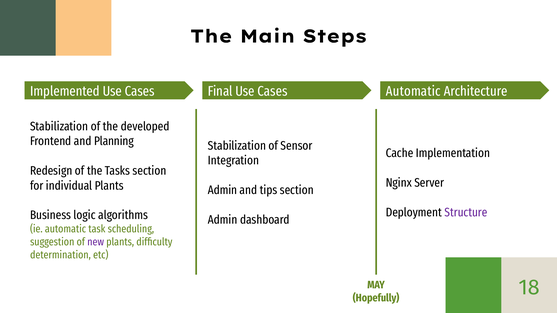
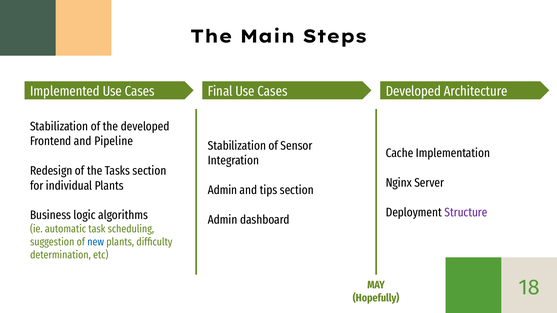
Cases Automatic: Automatic -> Developed (413, 91)
Planning: Planning -> Pipeline (114, 141)
new colour: purple -> blue (96, 242)
